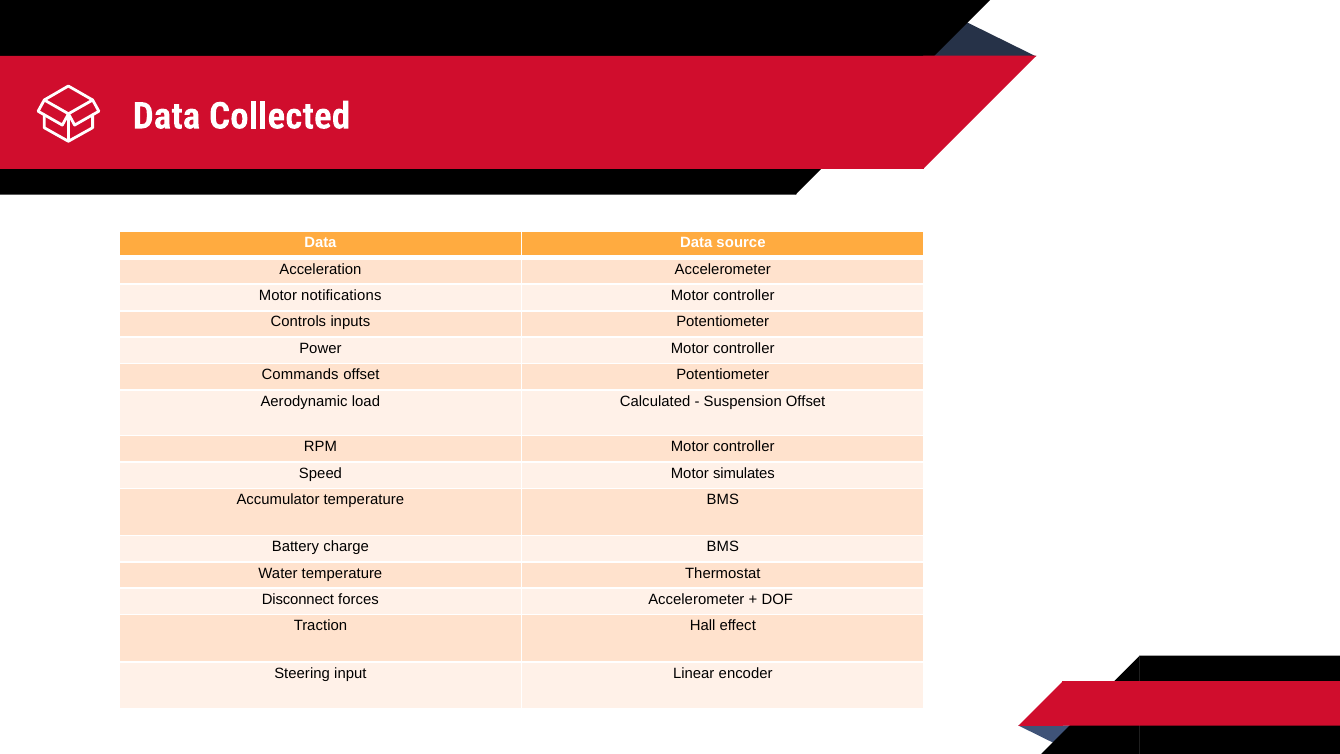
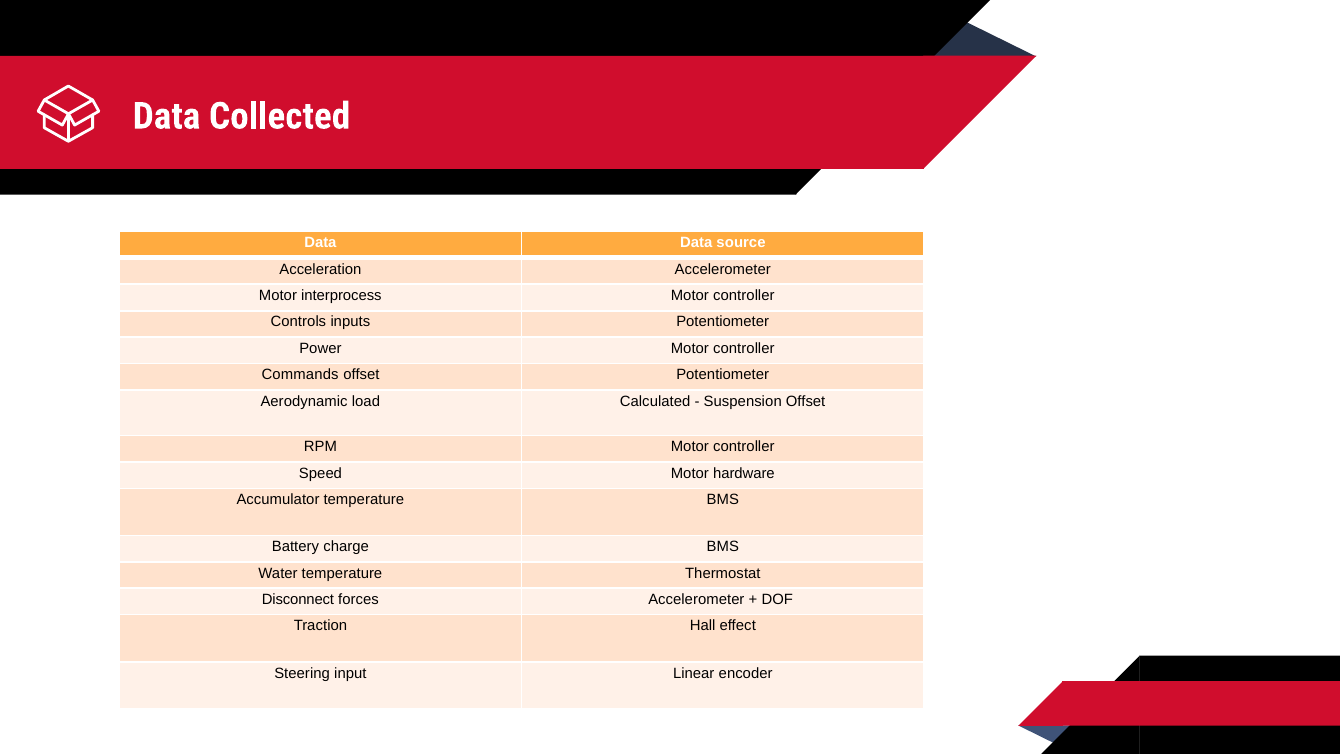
notifications: notifications -> interprocess (341, 296)
simulates: simulates -> hardware (744, 473)
